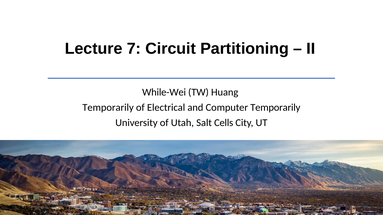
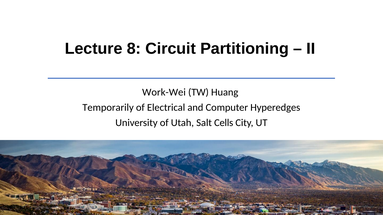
7: 7 -> 8 (134, 49)
While-Wei: While-Wei -> Work-Wei (164, 92)
Computer Temporarily: Temporarily -> Hyperedges (275, 108)
